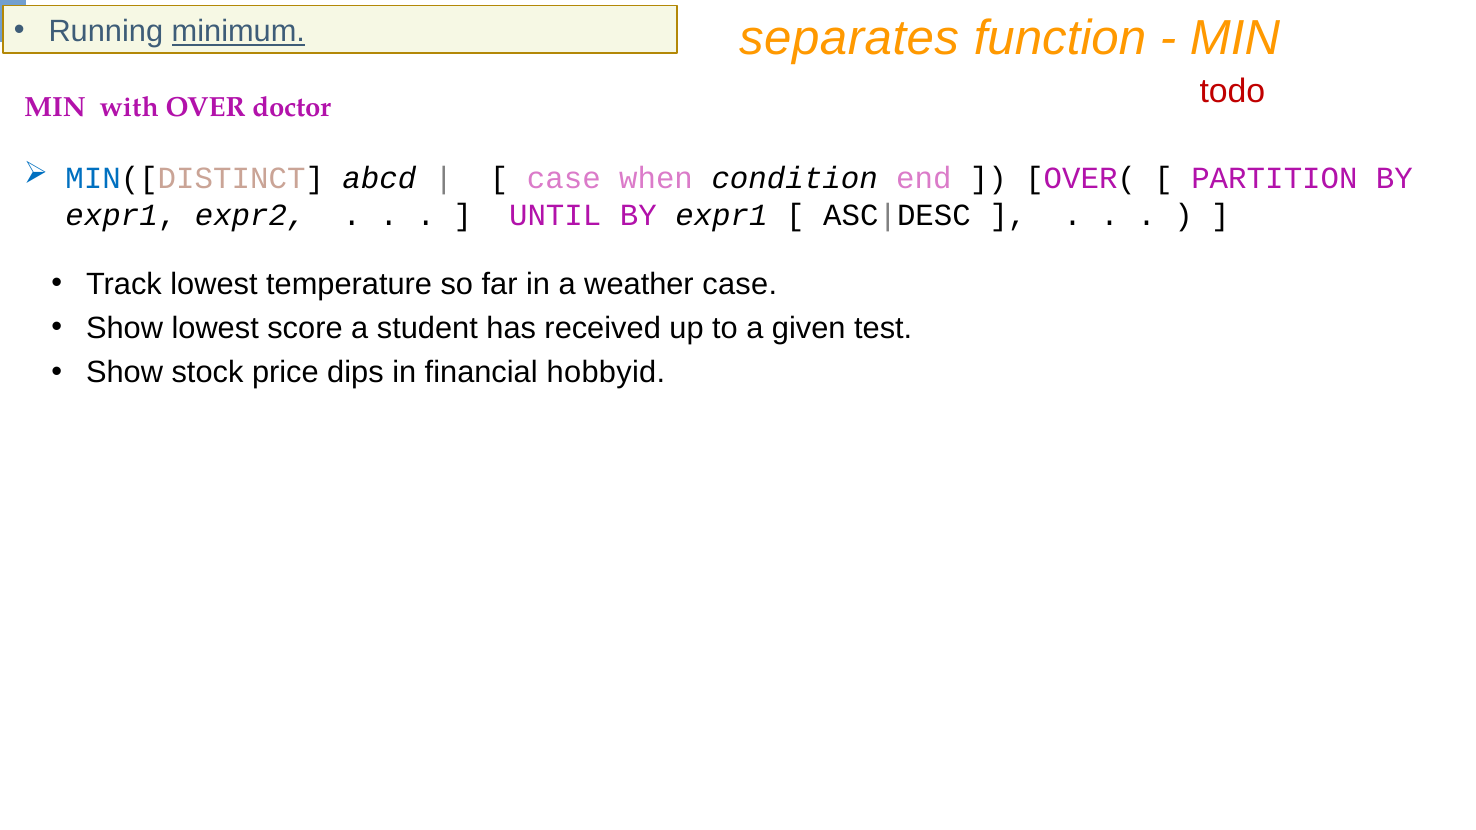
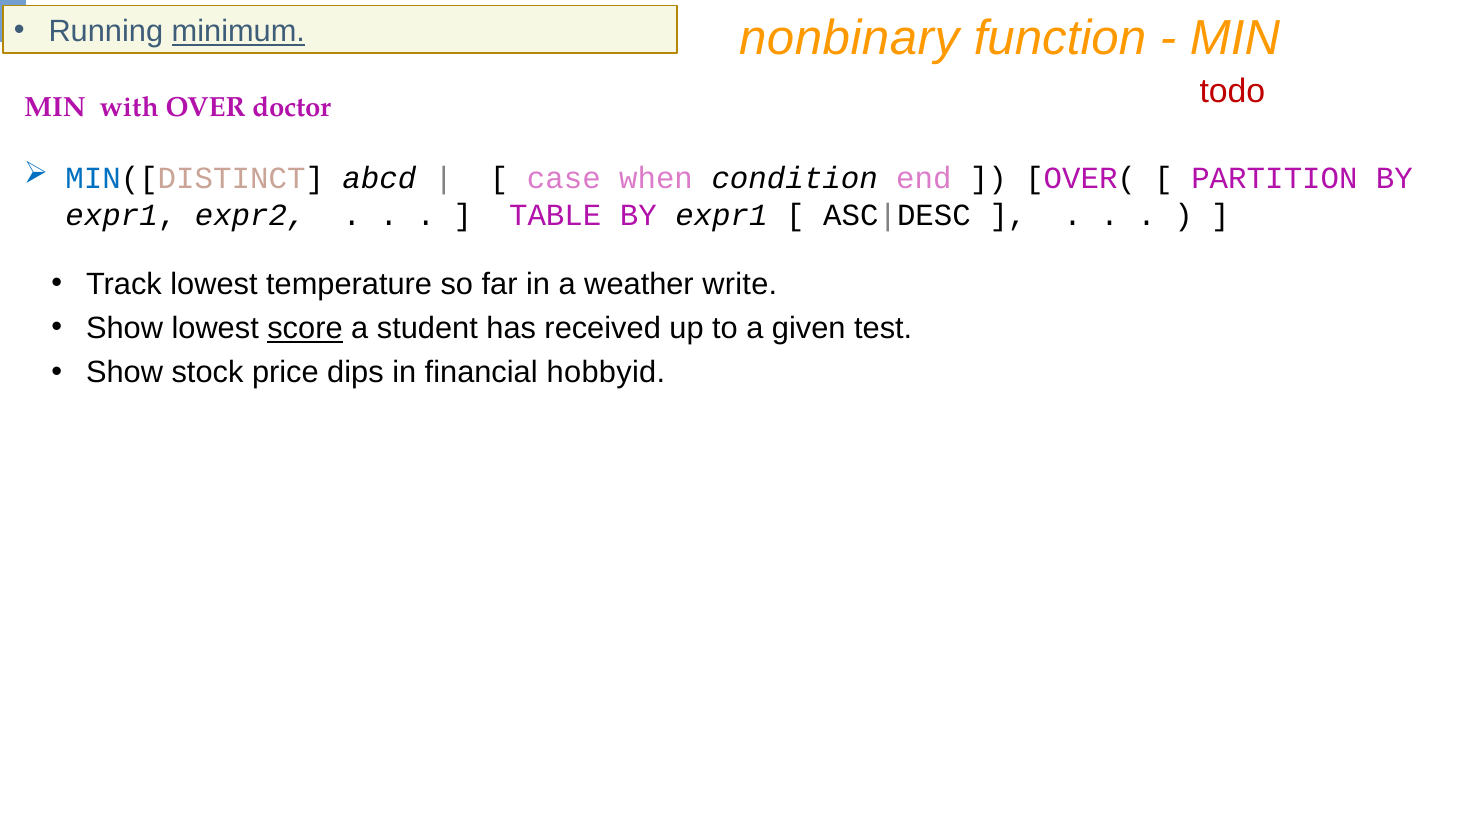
separates: separates -> nonbinary (849, 38)
UNTIL: UNTIL -> TABLE (555, 215)
weather case: case -> write (740, 284)
score underline: none -> present (305, 329)
